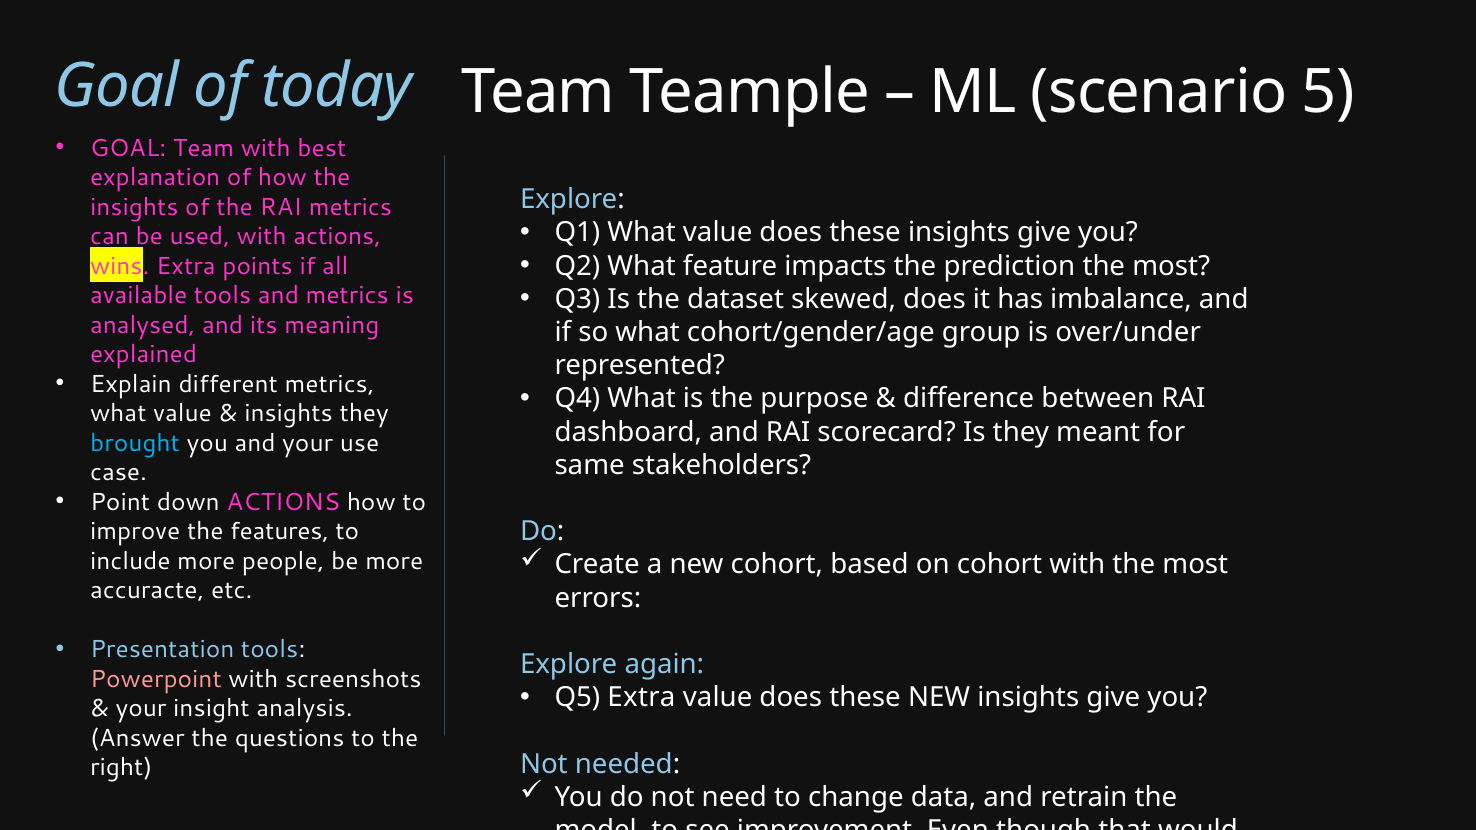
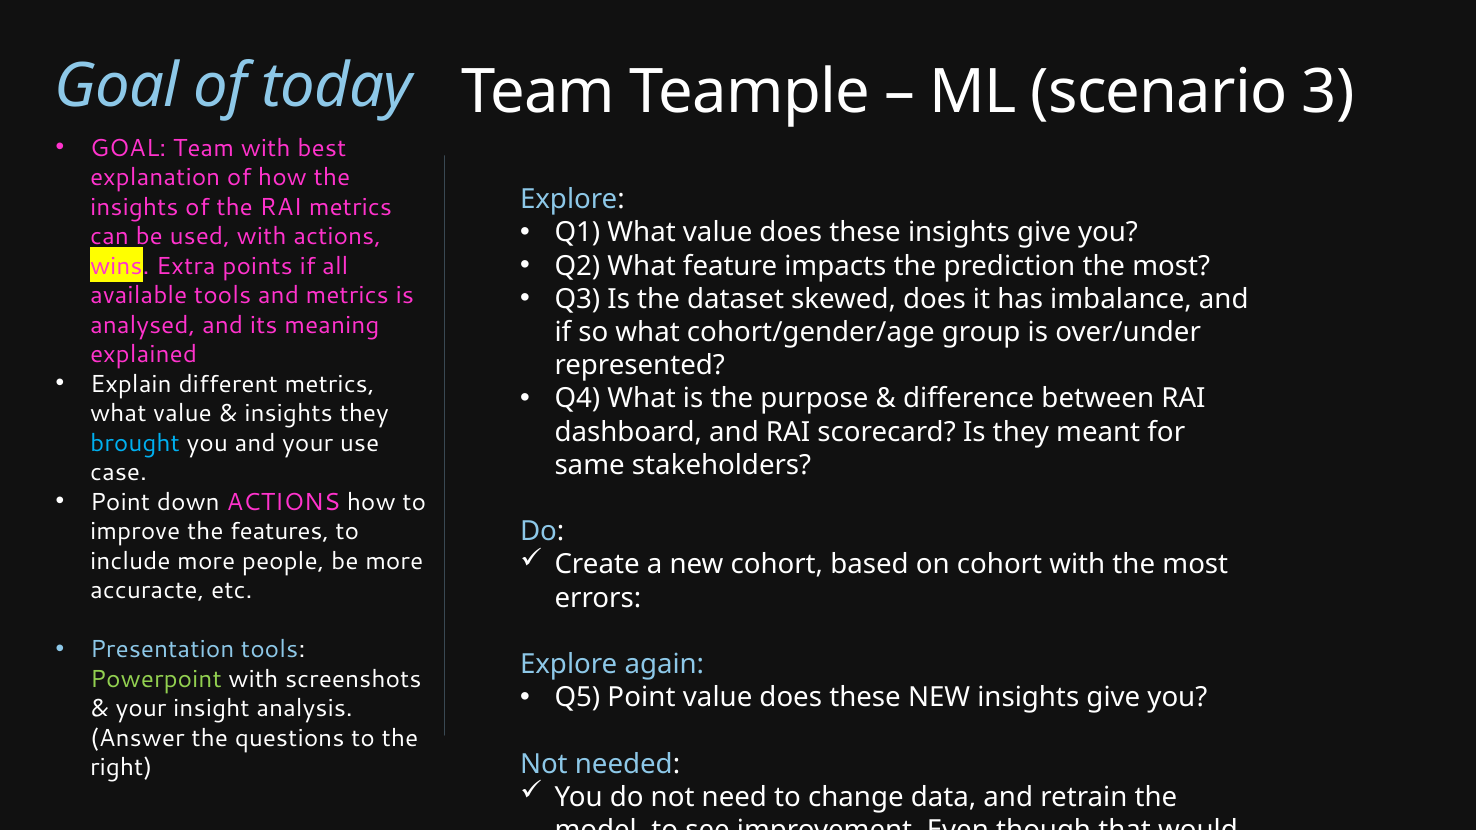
5: 5 -> 3 (1328, 92)
Powerpoint colour: pink -> light green (156, 679)
Q5 Extra: Extra -> Point (642, 698)
